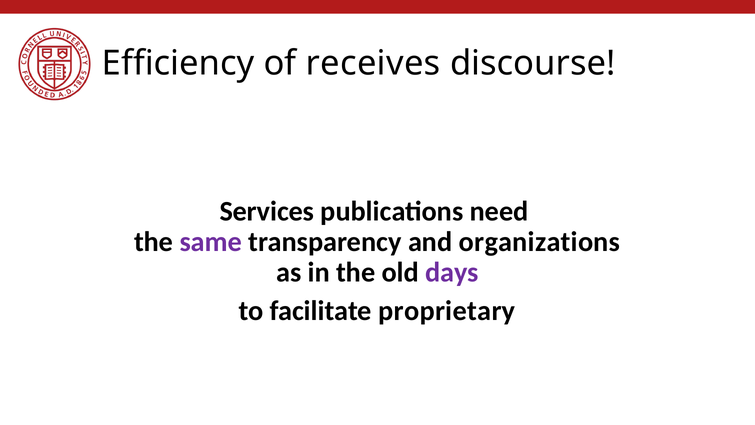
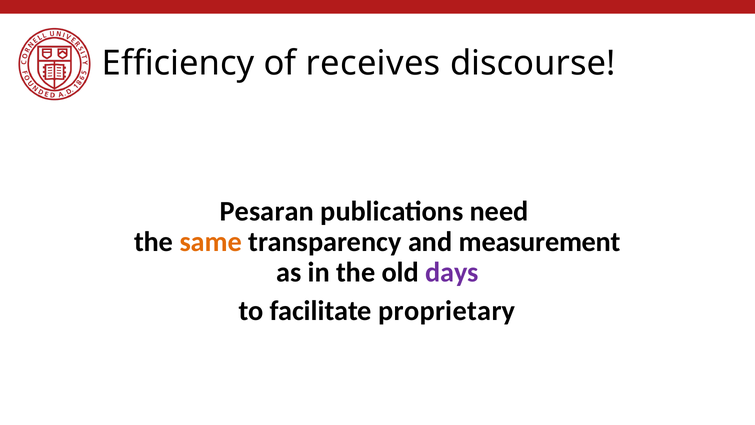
Services: Services -> Pesaran (267, 211)
same colour: purple -> orange (211, 242)
organizations: organizations -> measurement (540, 242)
